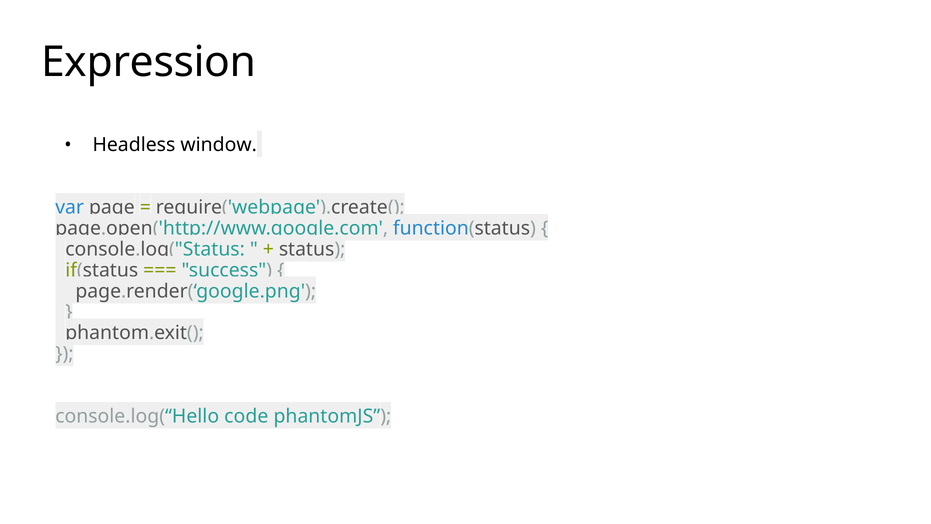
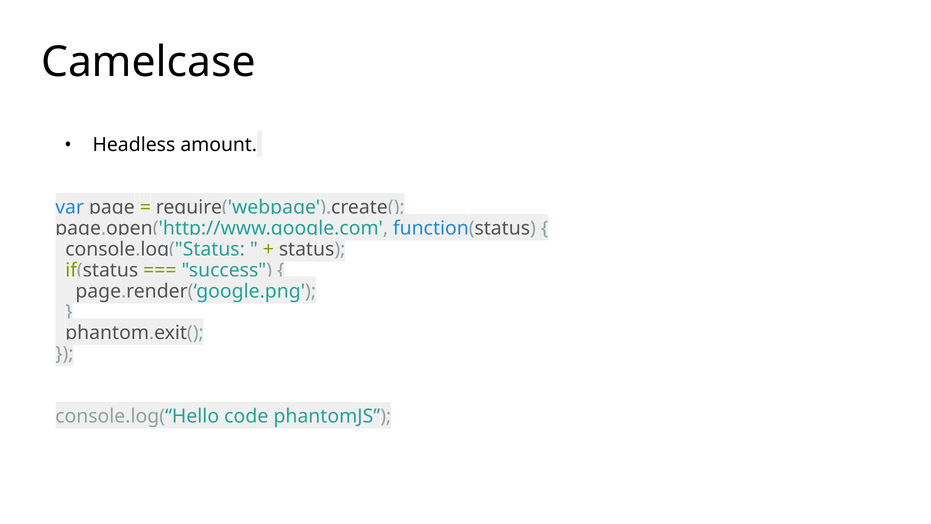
Expression: Expression -> Camelcase (149, 62)
window: window -> amount (219, 145)
